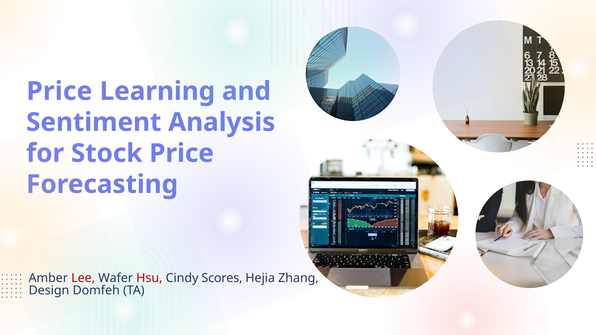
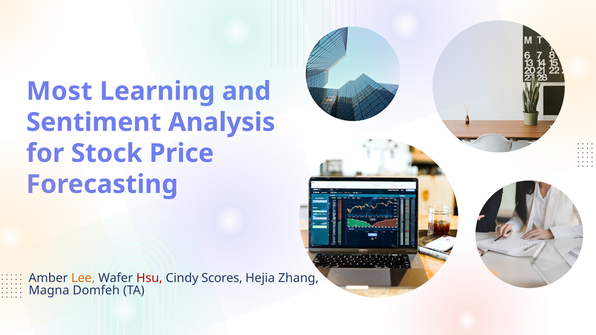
Price: Price -> Most (59, 91)
Lee colour: red -> orange (83, 278)
Design: Design -> Magna (49, 291)
